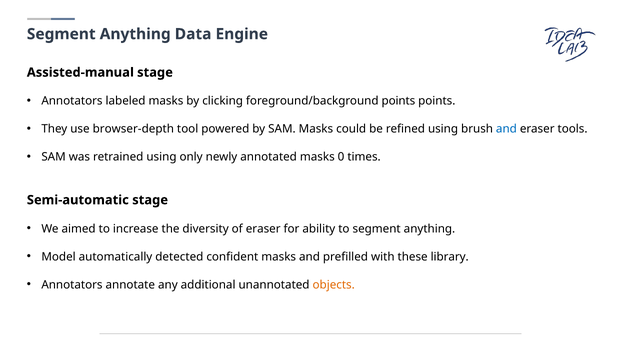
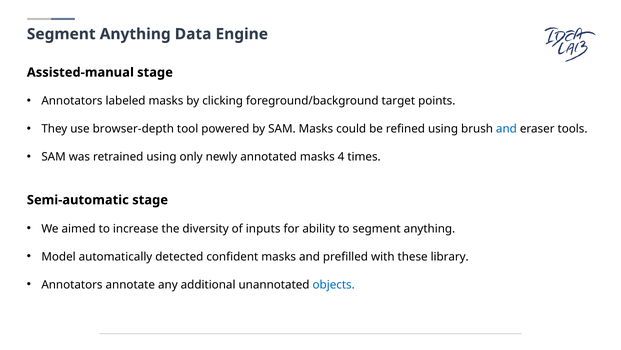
foreground/background points: points -> target (398, 101)
0: 0 -> 4 (341, 157)
of eraser: eraser -> inputs (263, 228)
objects colour: orange -> blue (334, 284)
